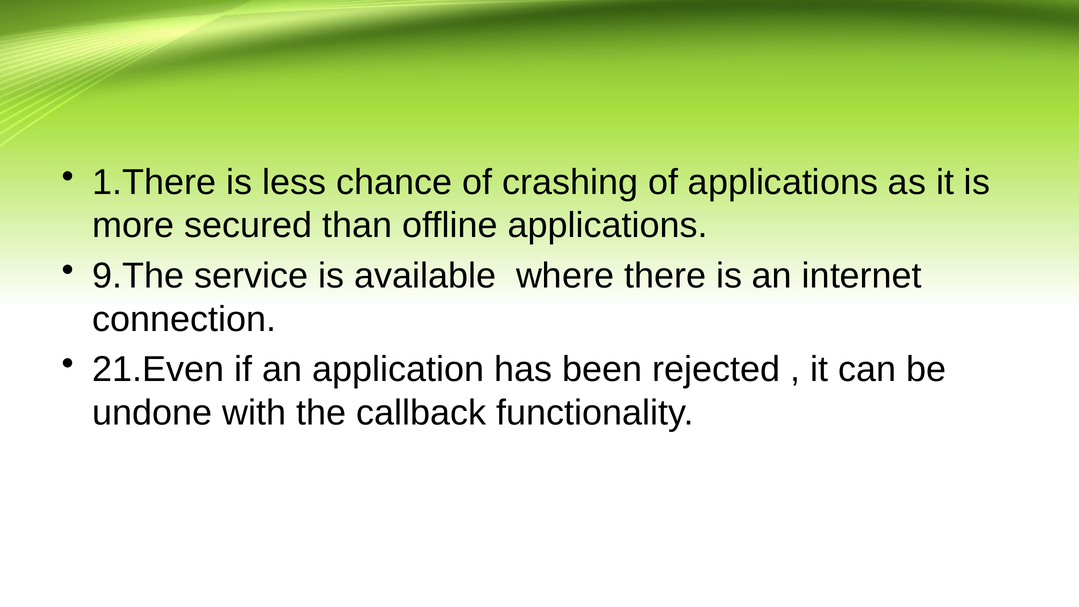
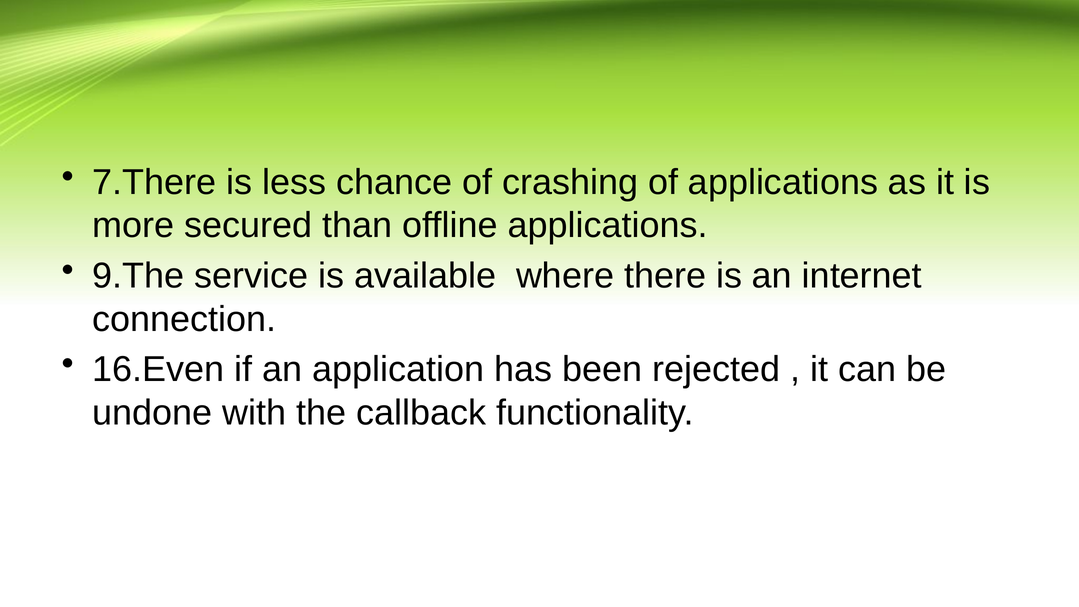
1.There: 1.There -> 7.There (154, 182)
21.Even: 21.Even -> 16.Even (158, 369)
